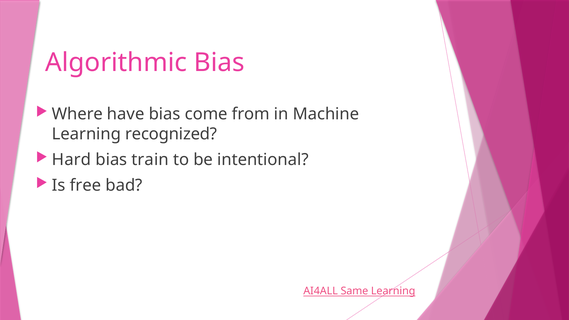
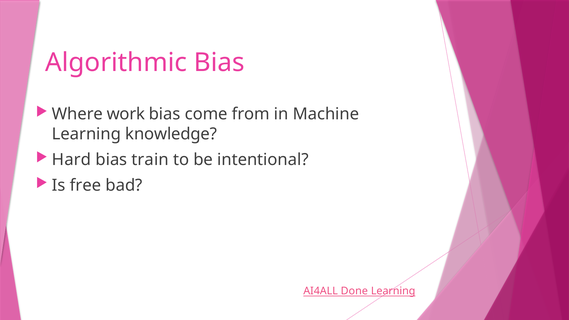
have: have -> work (126, 114)
recognized: recognized -> knowledge (171, 134)
Same: Same -> Done (354, 291)
